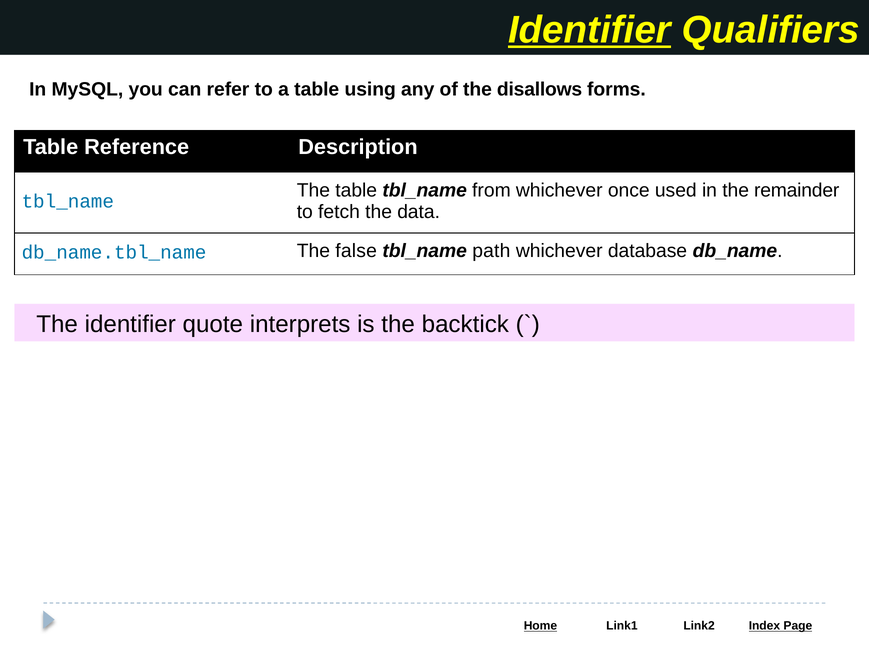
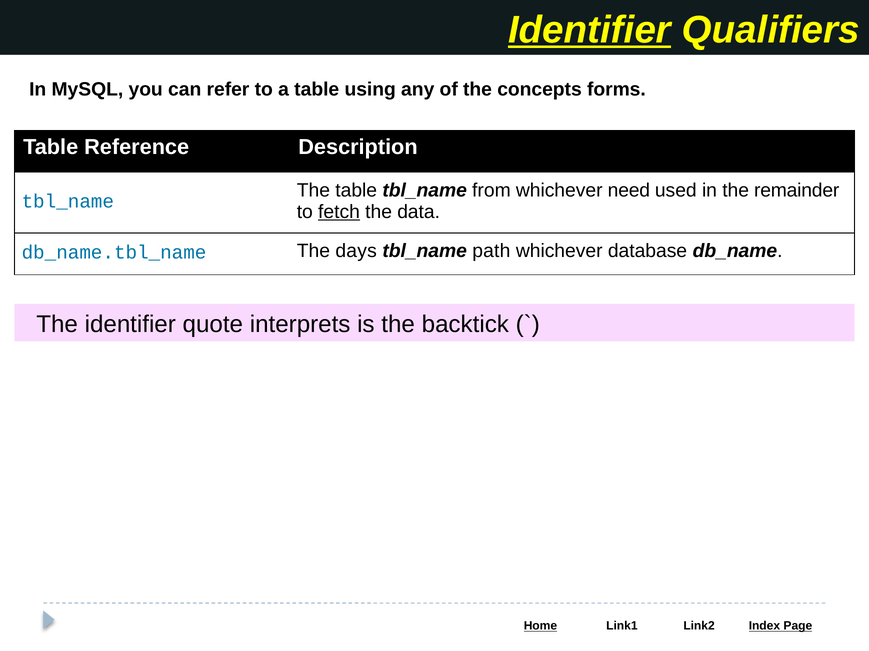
disallows: disallows -> concepts (540, 90)
once: once -> need (629, 191)
fetch underline: none -> present (339, 212)
false: false -> days (356, 251)
